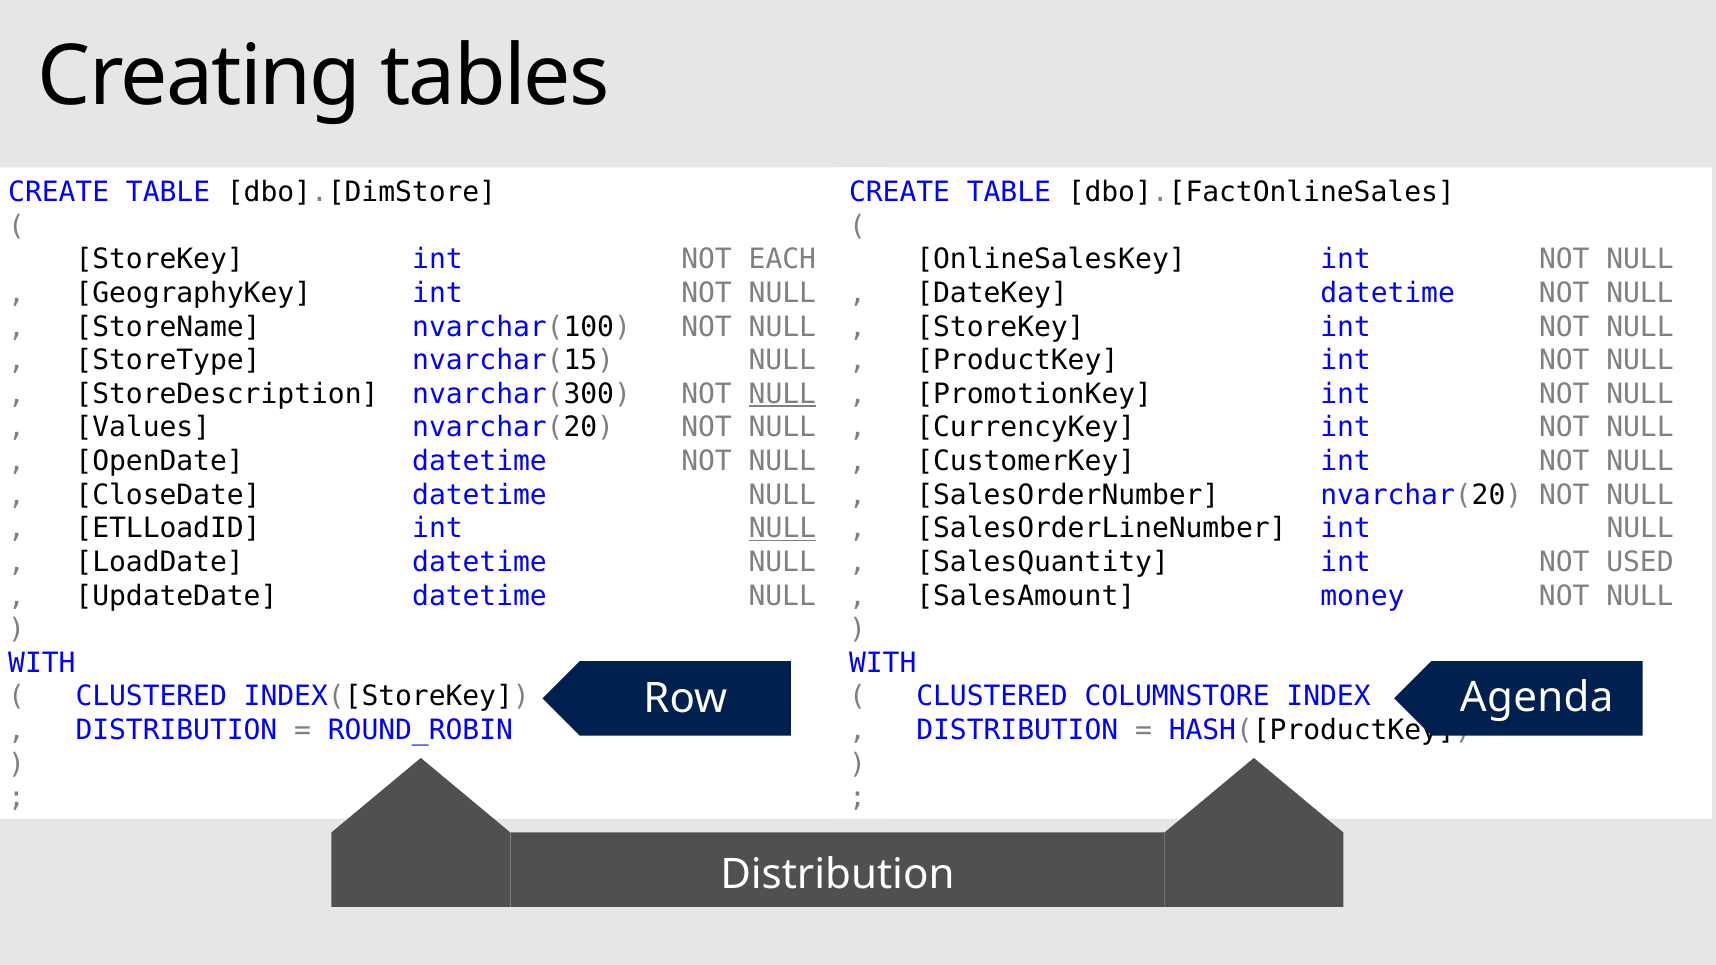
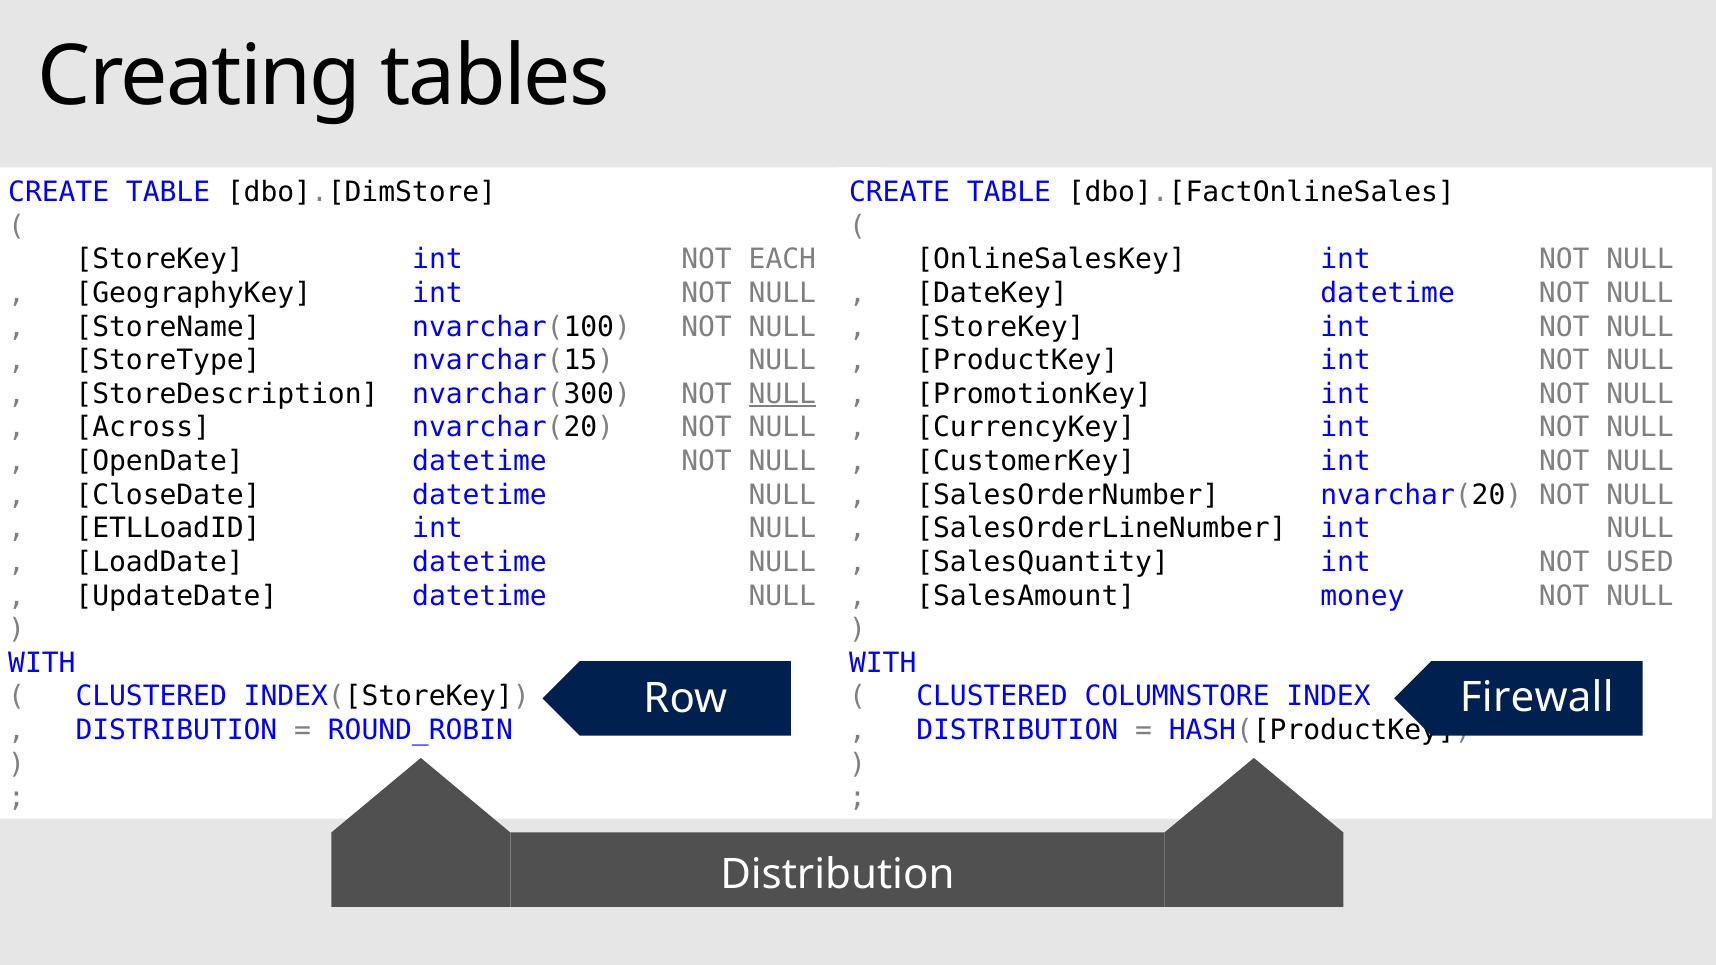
Values: Values -> Across (143, 428)
NULL underline: present -> none (783, 529)
Agenda: Agenda -> Firewall (1537, 698)
